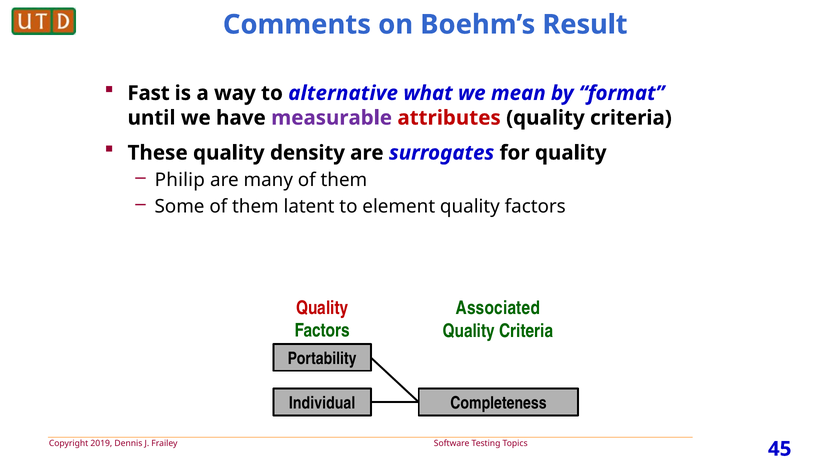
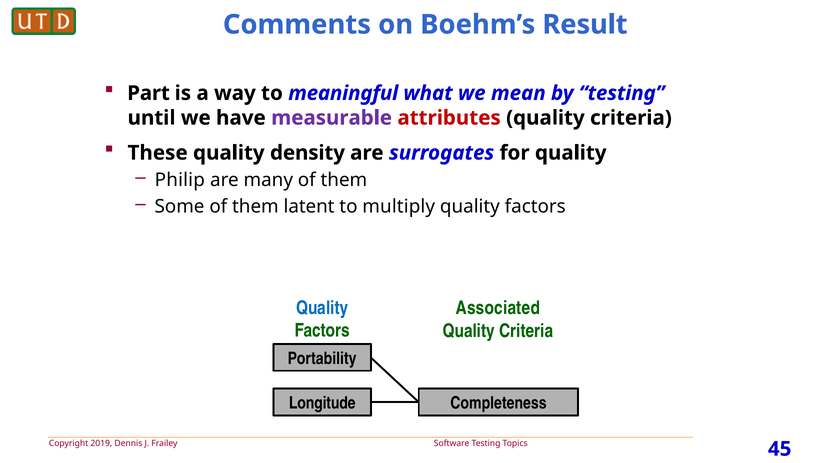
Fast: Fast -> Part (149, 93)
alternative: alternative -> meaningful (343, 93)
by format: format -> testing (622, 93)
element: element -> multiply (399, 207)
Quality colour: red -> blue (322, 308)
Individual: Individual -> Longitude (322, 403)
